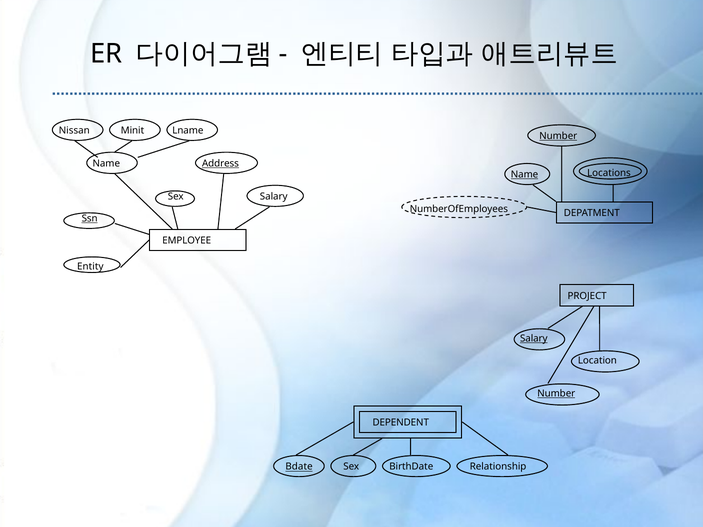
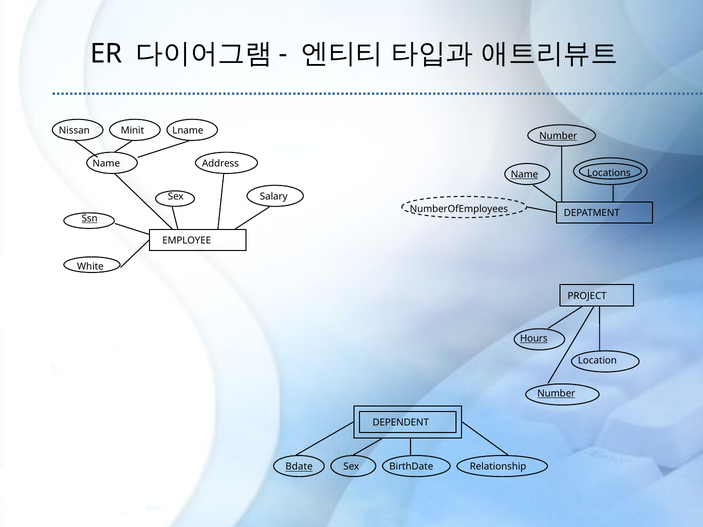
Address underline: present -> none (220, 164)
Entity: Entity -> White (90, 267)
Salary: Salary -> Hours (534, 339)
